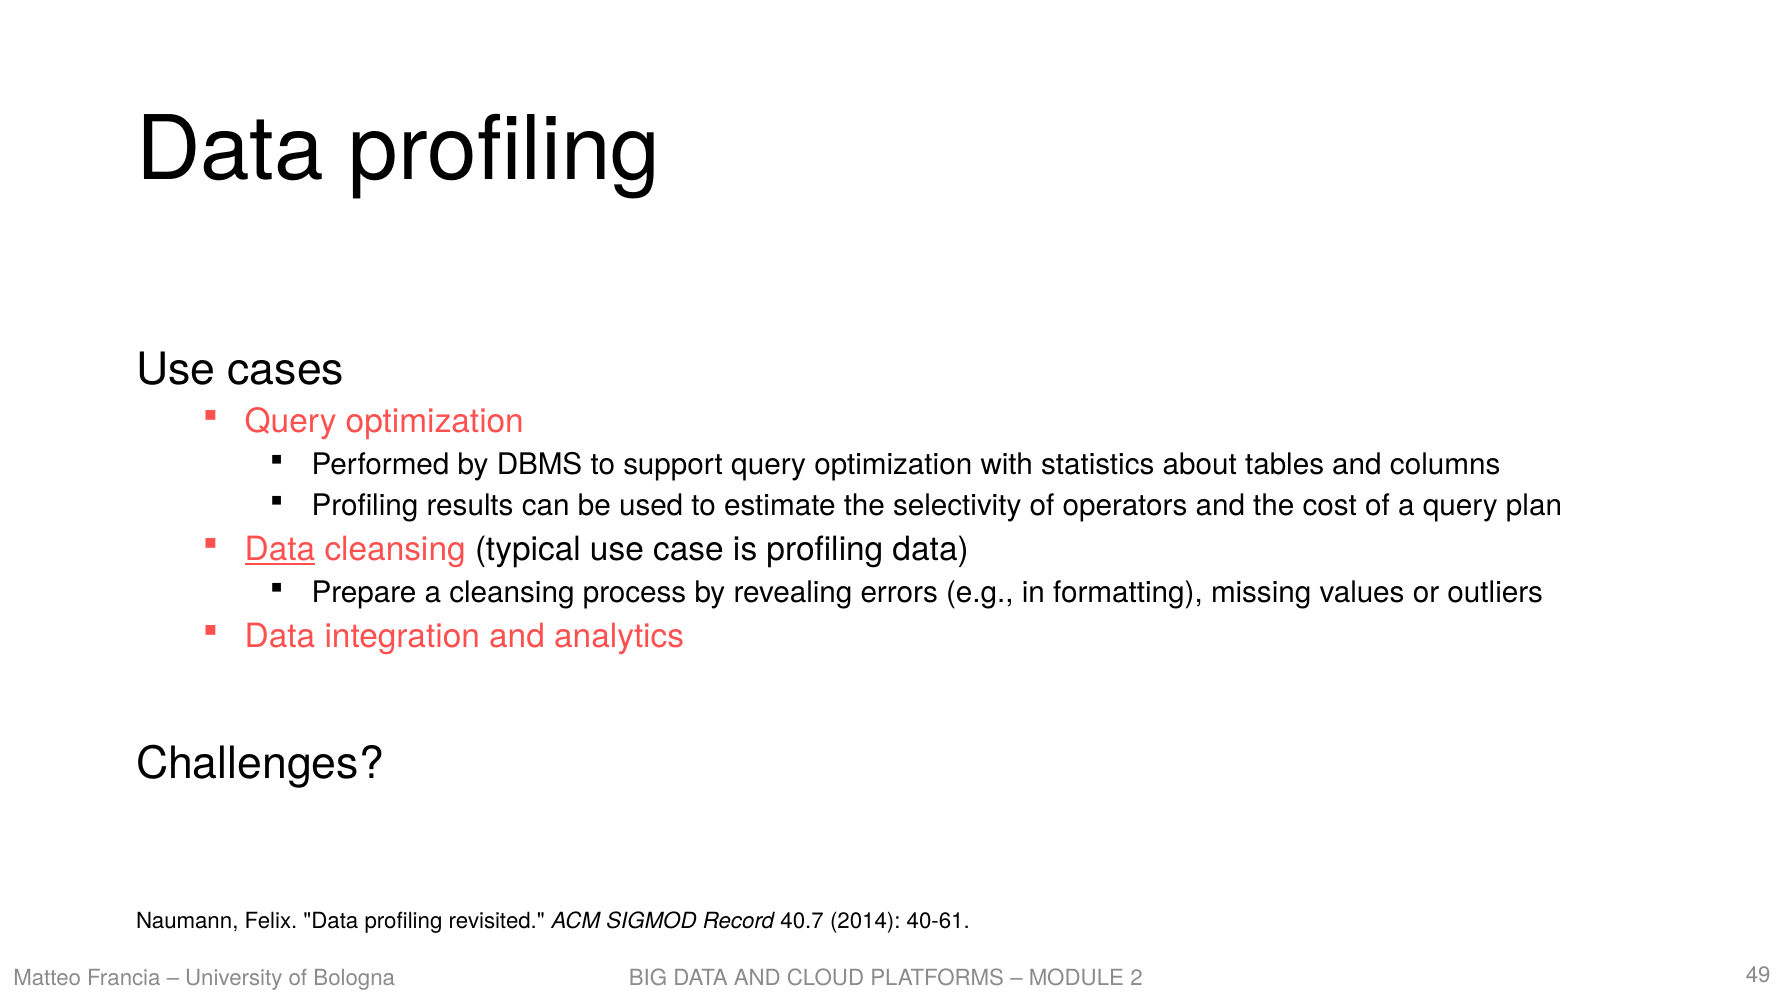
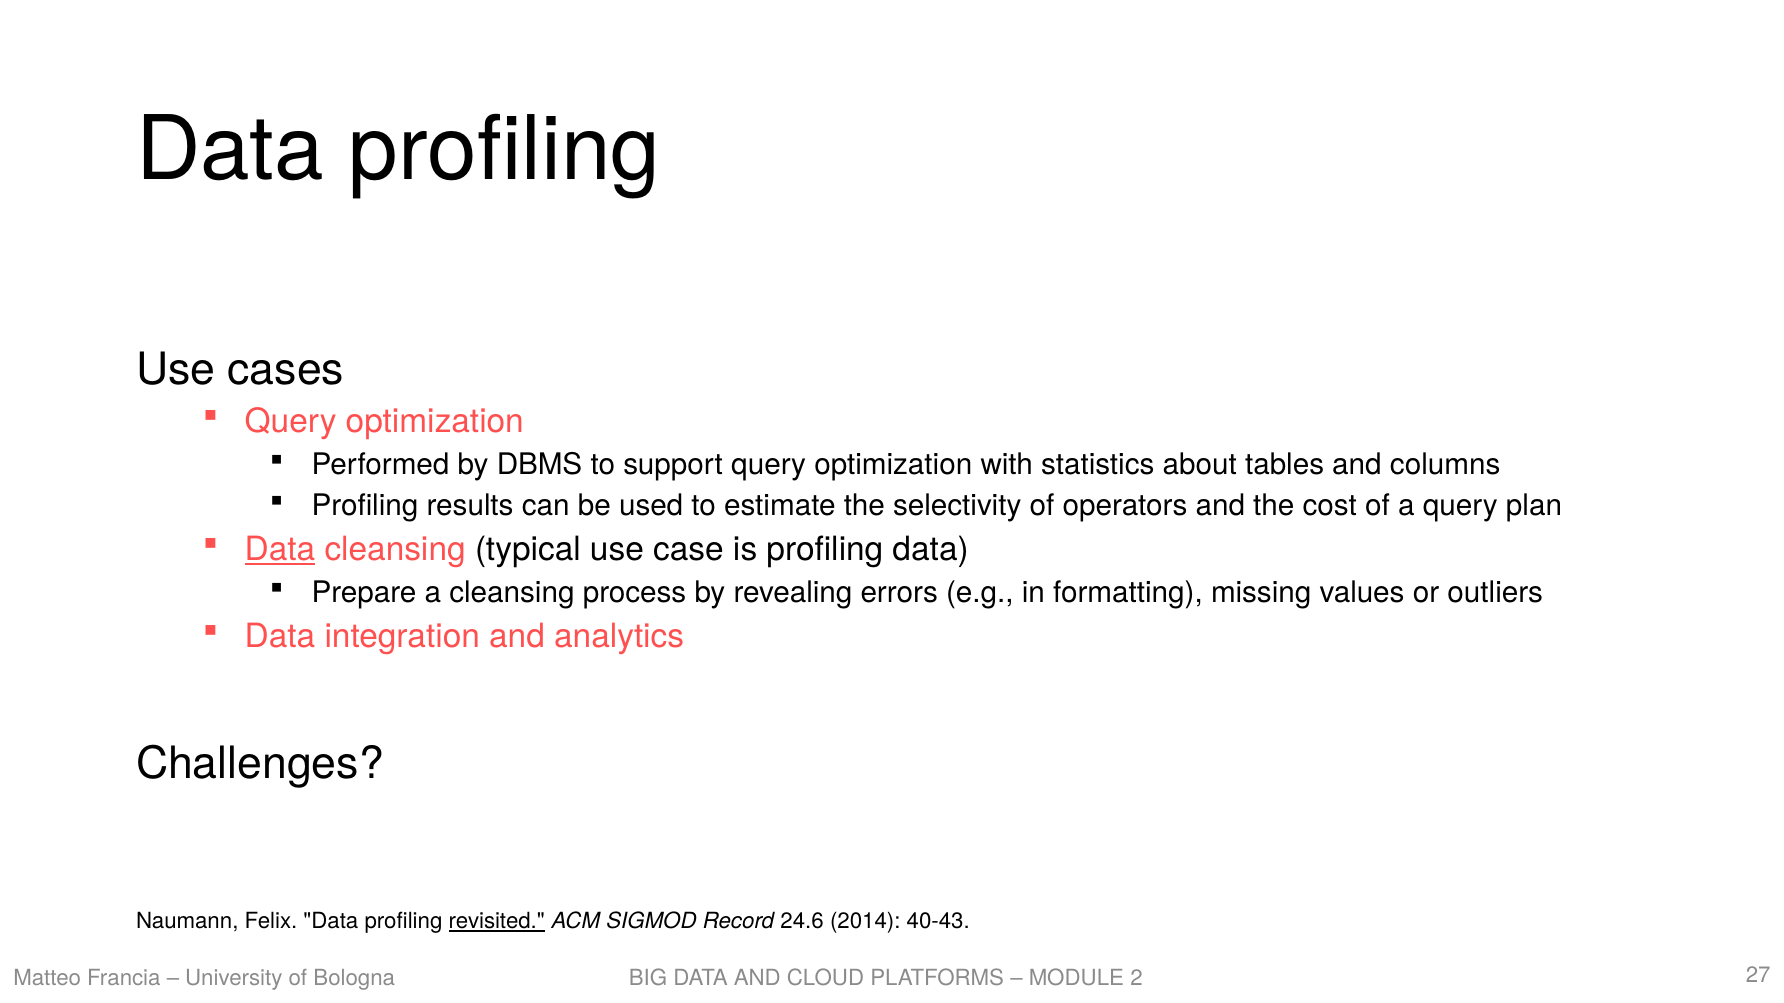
revisited underline: none -> present (497, 922)
40.7: 40.7 -> 24.6 (802, 922)
40-61: 40-61 -> 40-43 (938, 922)
49: 49 -> 27 (1758, 976)
